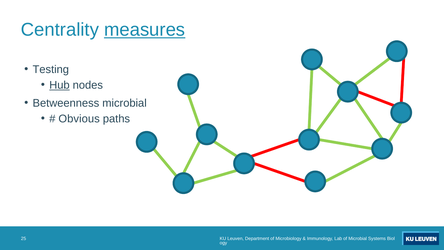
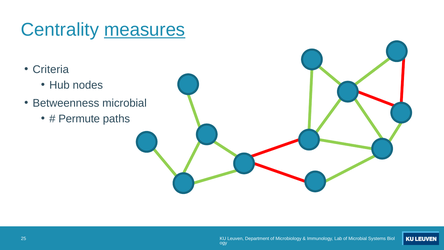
Testing: Testing -> Criteria (51, 69)
Hub underline: present -> none (59, 85)
Obvious: Obvious -> Permute (79, 119)
